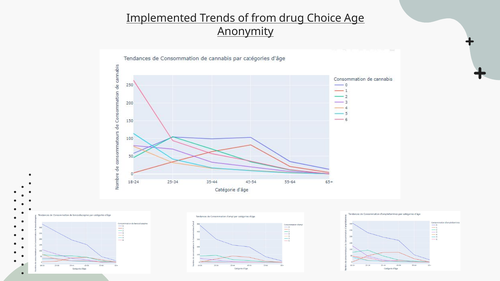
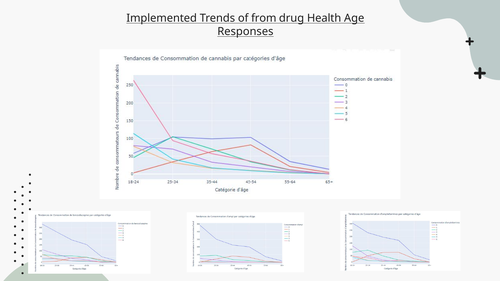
Choice: Choice -> Health (324, 18)
Anonymity: Anonymity -> Responses (245, 31)
